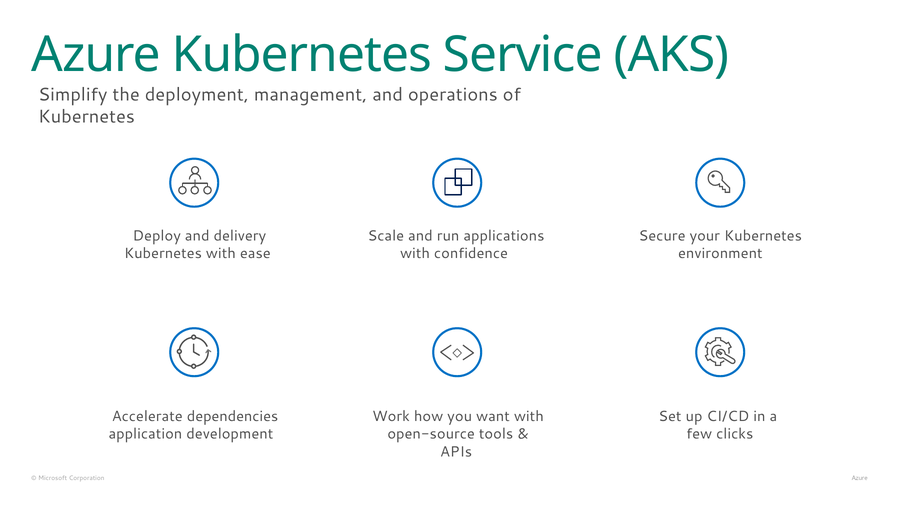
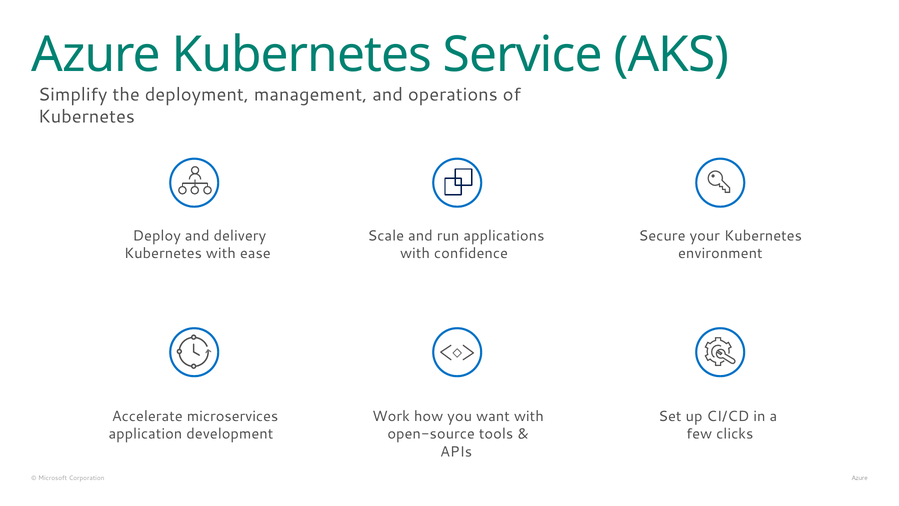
dependencies: dependencies -> microservices (233, 416)
